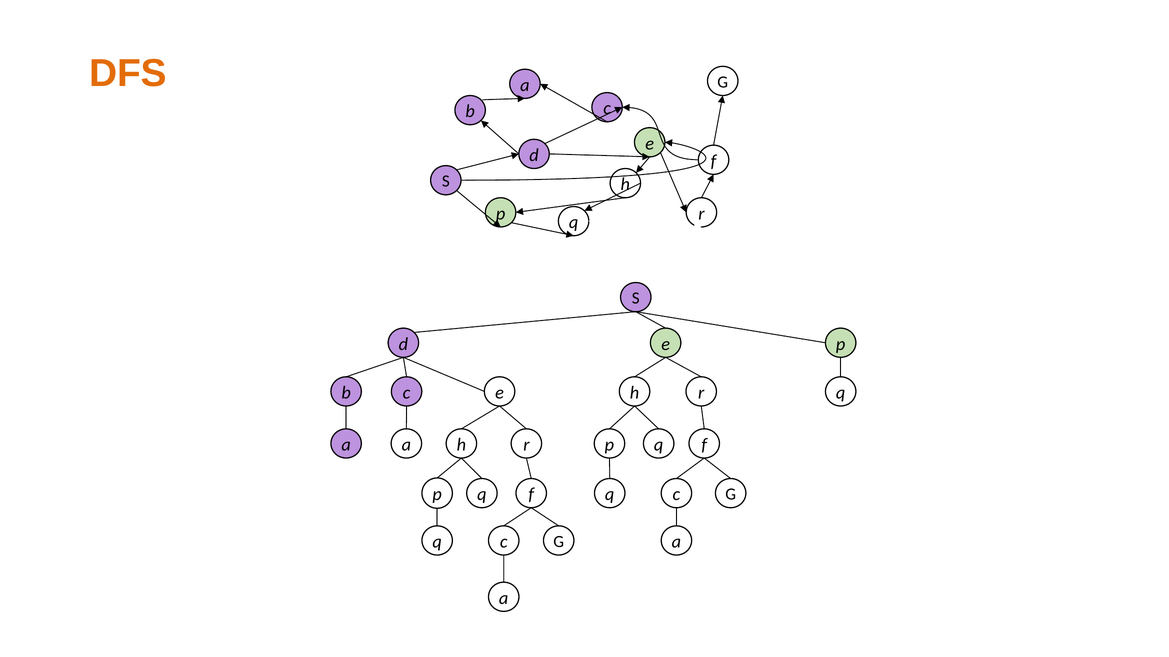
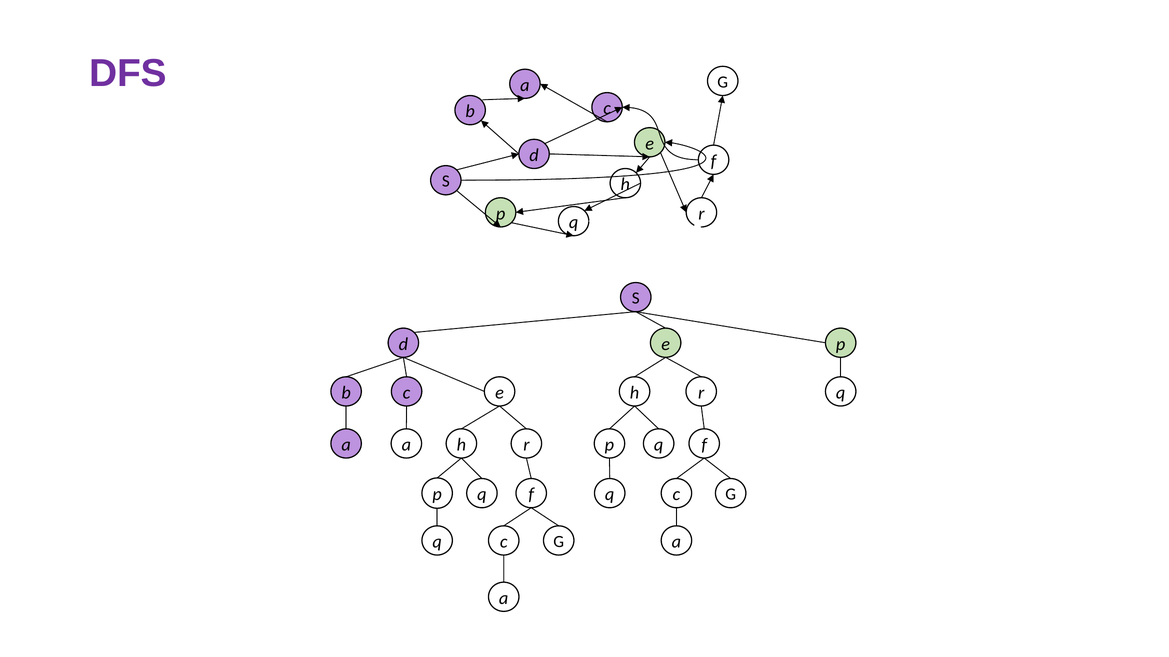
DFS colour: orange -> purple (128, 74)
